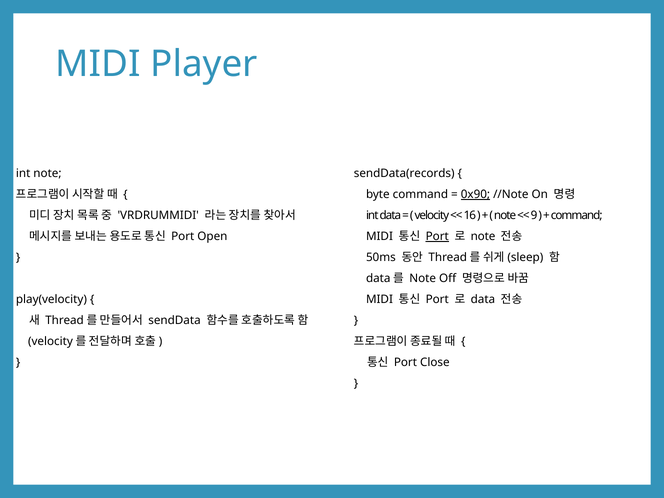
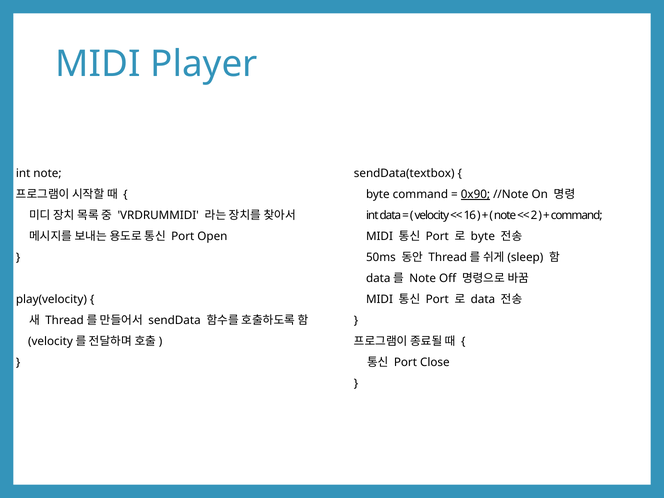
sendData(records: sendData(records -> sendData(textbox (404, 174)
9: 9 -> 2 (534, 216)
Port underline: present -> none (437, 237)
note: note -> byte (483, 237)
